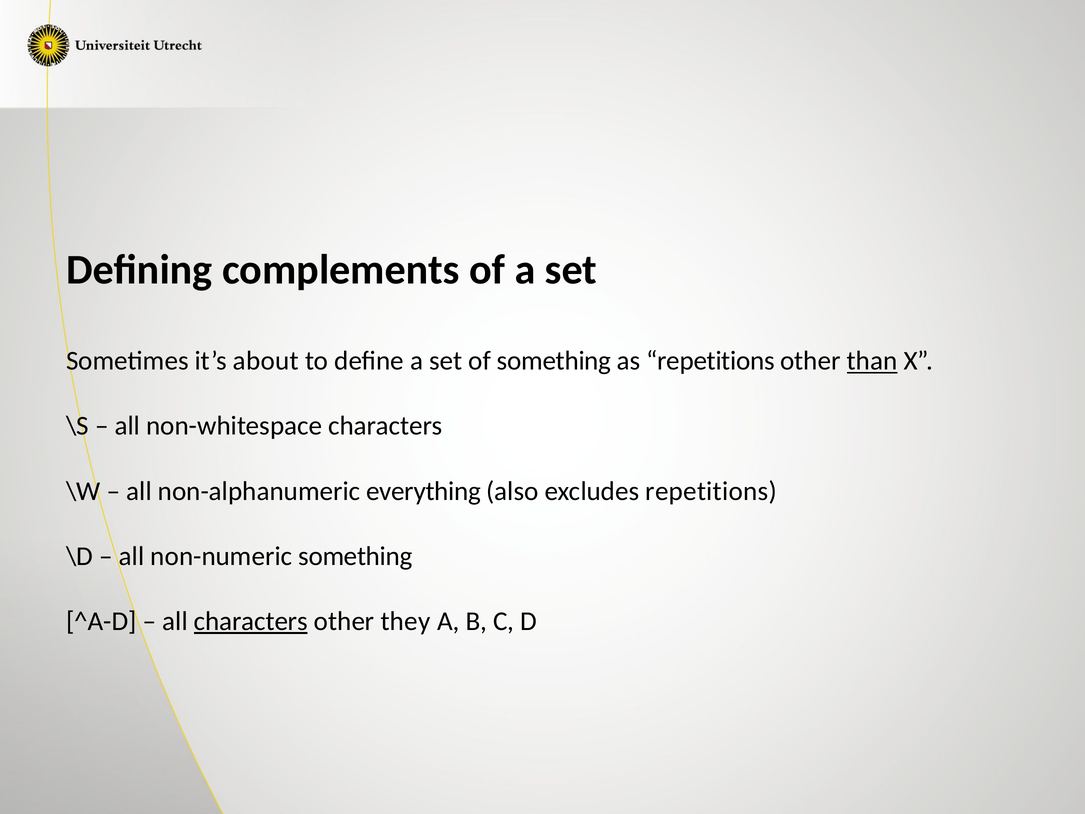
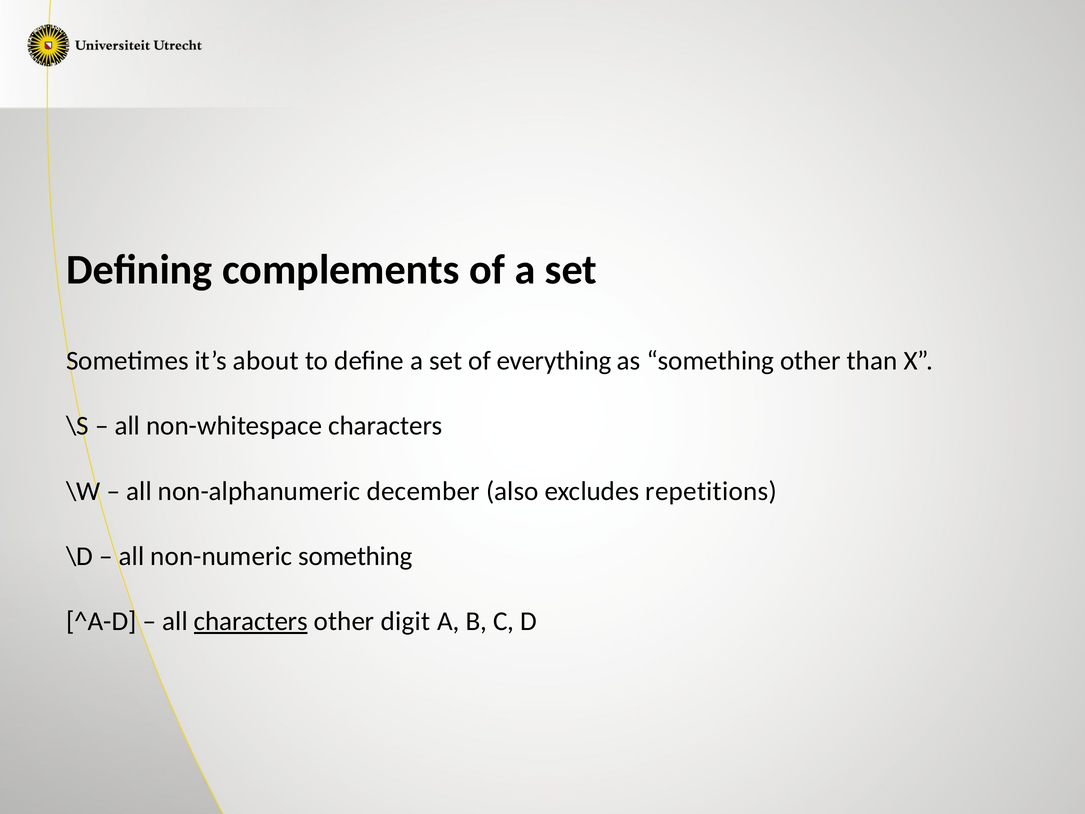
of something: something -> everything (554, 361)
as repetitions: repetitions -> something (710, 361)
than underline: present -> none (872, 361)
everything: everything -> december (423, 491)
they: they -> digit (406, 621)
